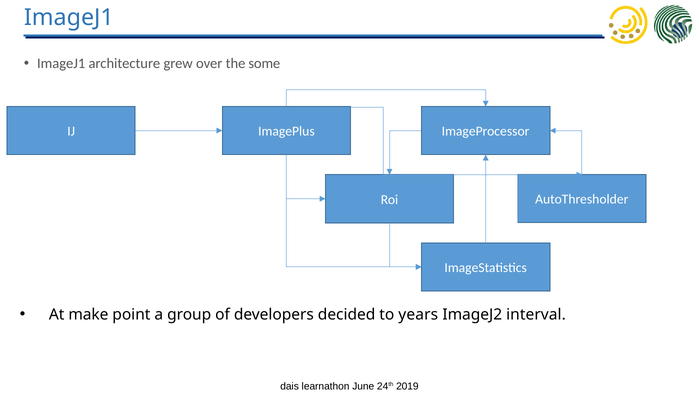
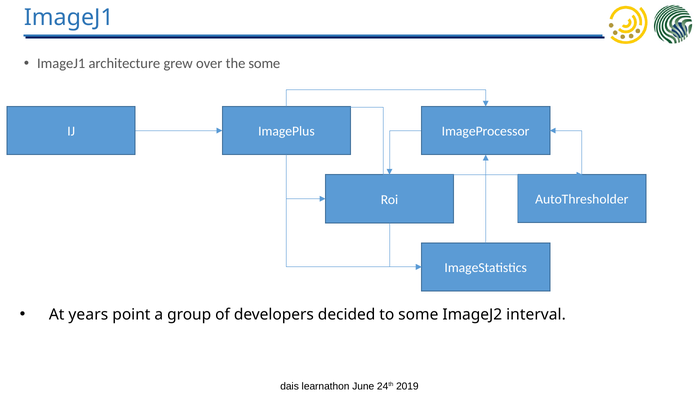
make: make -> years (88, 315)
to years: years -> some (418, 315)
